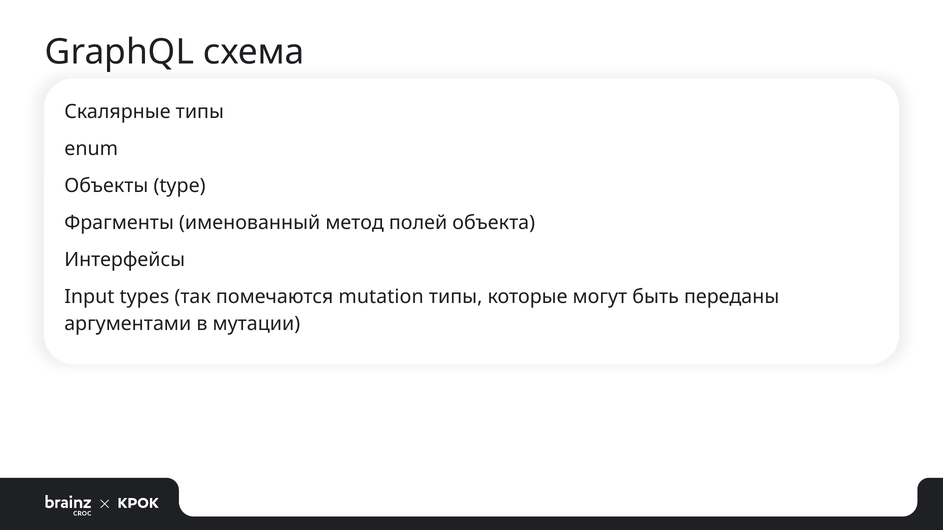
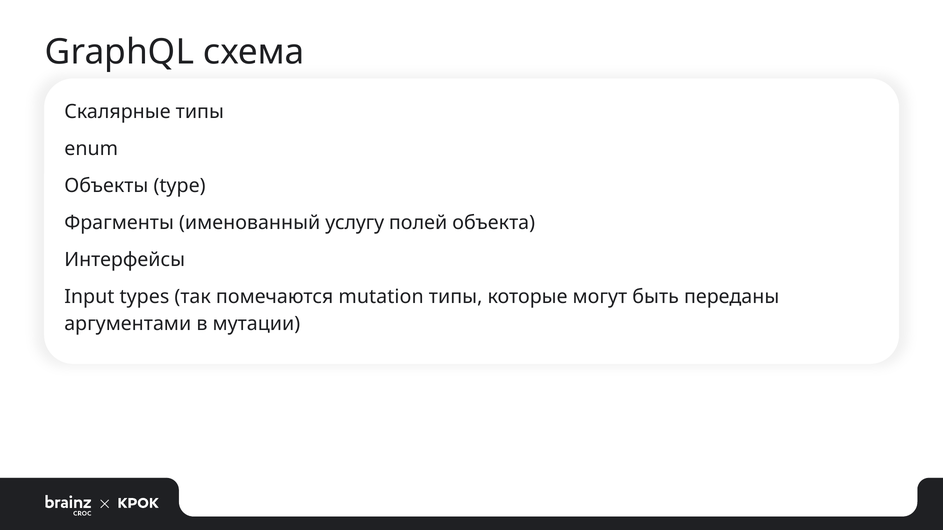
метод: метод -> услугу (355, 223)
